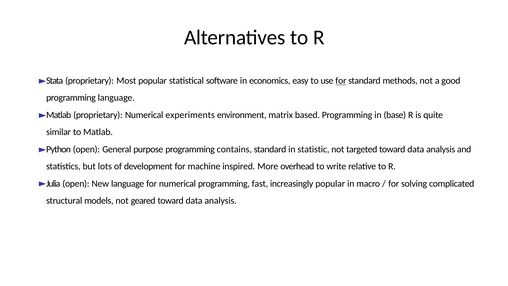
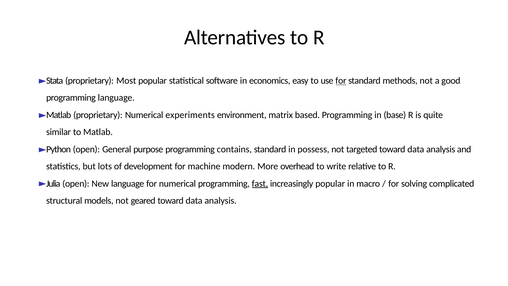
statistic: statistic -> possess (313, 149)
inspired: inspired -> modern (239, 166)
fast underline: none -> present (260, 183)
